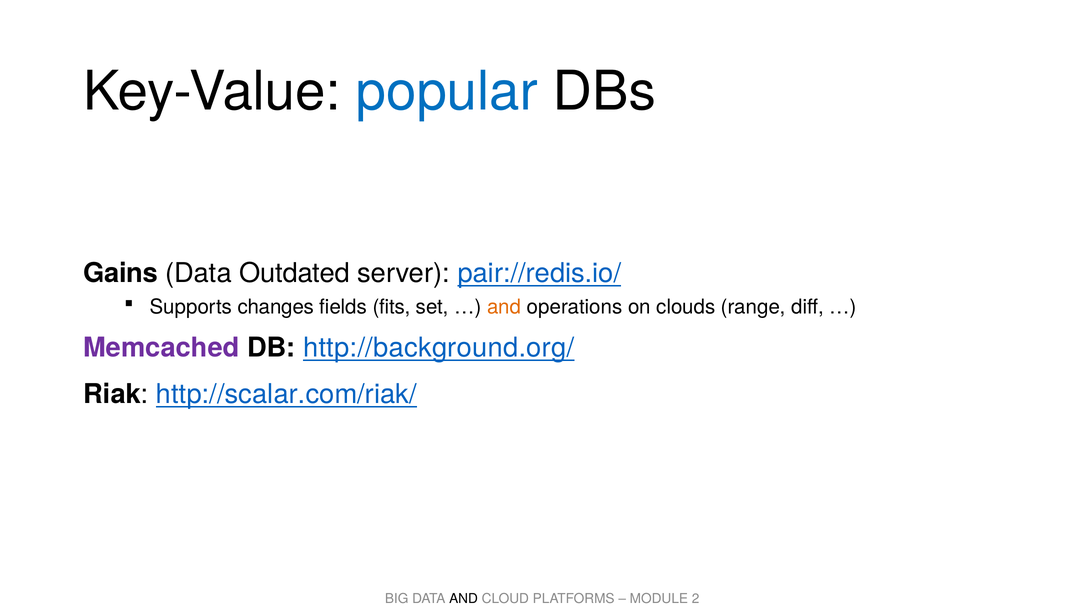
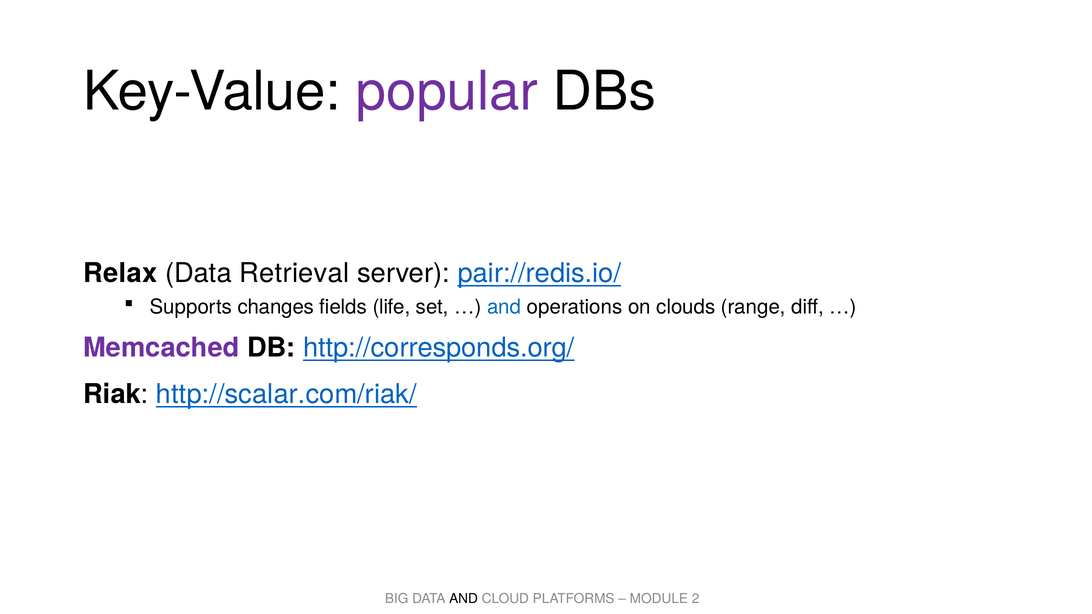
popular colour: blue -> purple (447, 92)
Gains: Gains -> Relax (120, 273)
Outdated: Outdated -> Retrieval (294, 273)
fits: fits -> life (392, 307)
and colour: orange -> blue (504, 307)
http://background.org/: http://background.org/ -> http://corresponds.org/ (439, 348)
